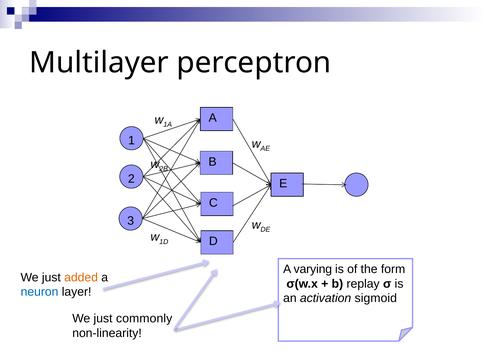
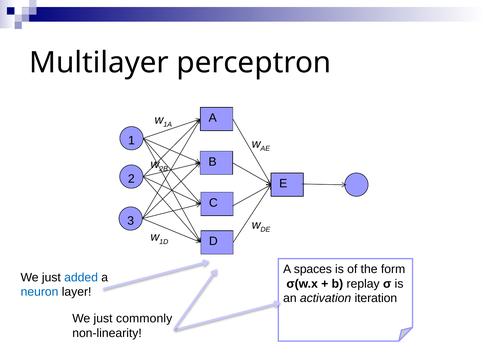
varying: varying -> spaces (313, 270)
added colour: orange -> blue (81, 278)
sigmoid: sigmoid -> iteration (376, 299)
